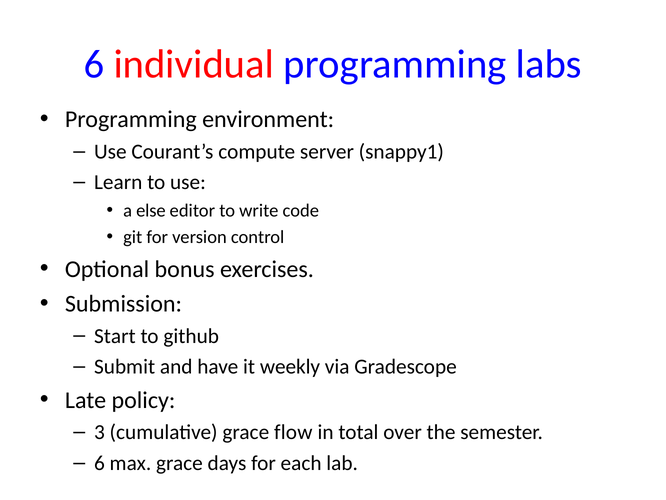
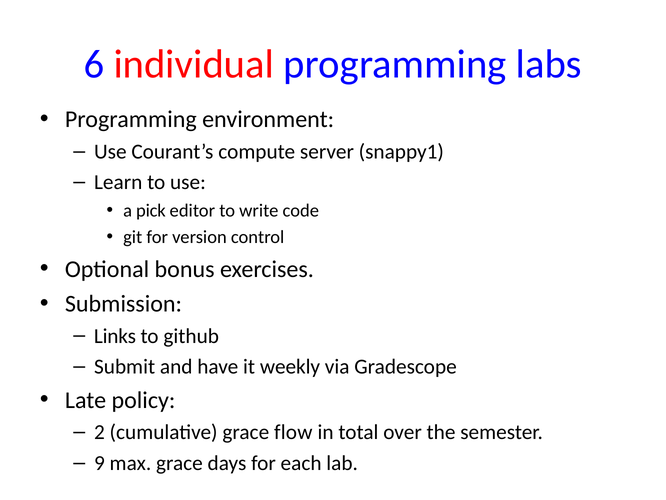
else: else -> pick (151, 210)
Start: Start -> Links (115, 336)
3: 3 -> 2 (99, 432)
6: 6 -> 9 (99, 463)
